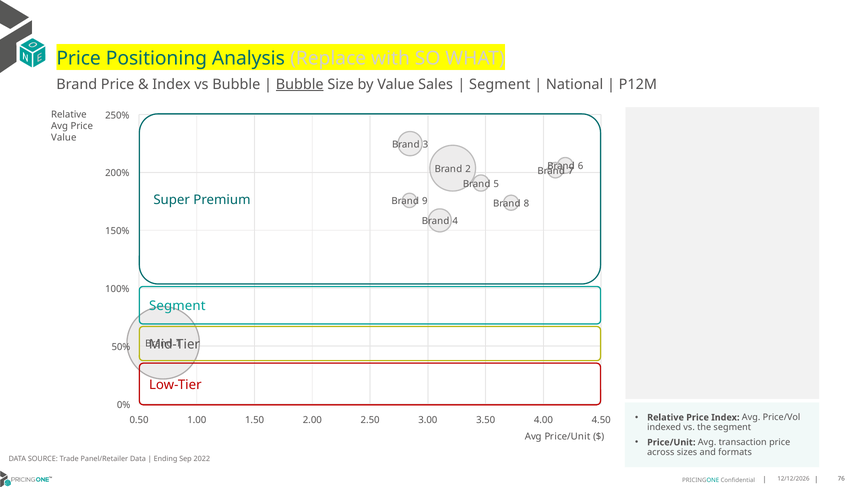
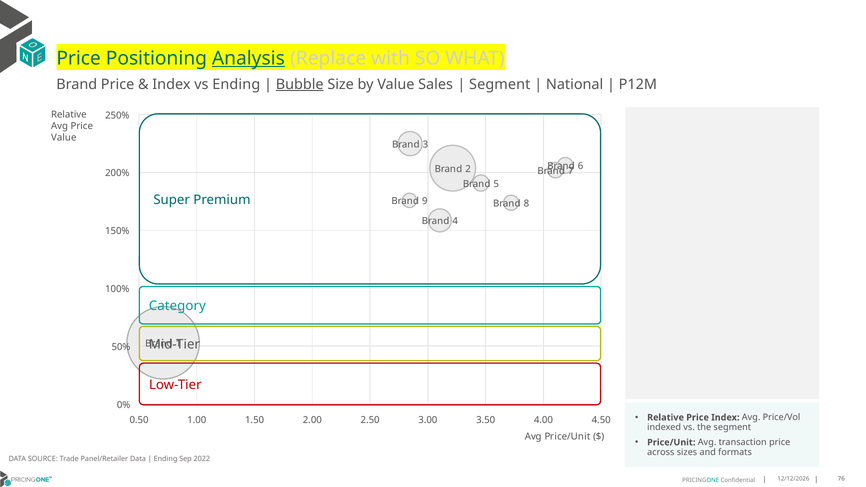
Analysis underline: none -> present (248, 58)
vs Bubble: Bubble -> Ending (236, 84)
Segment: Segment -> Category (177, 306)
